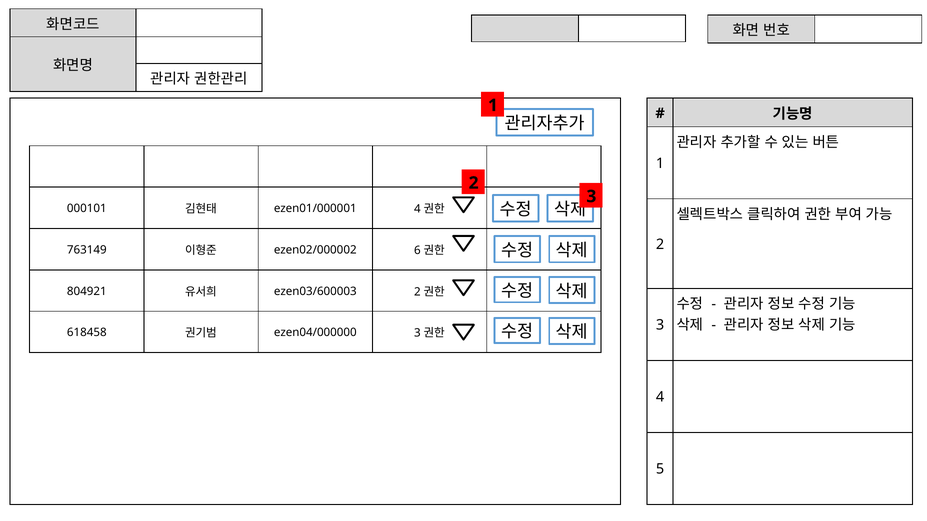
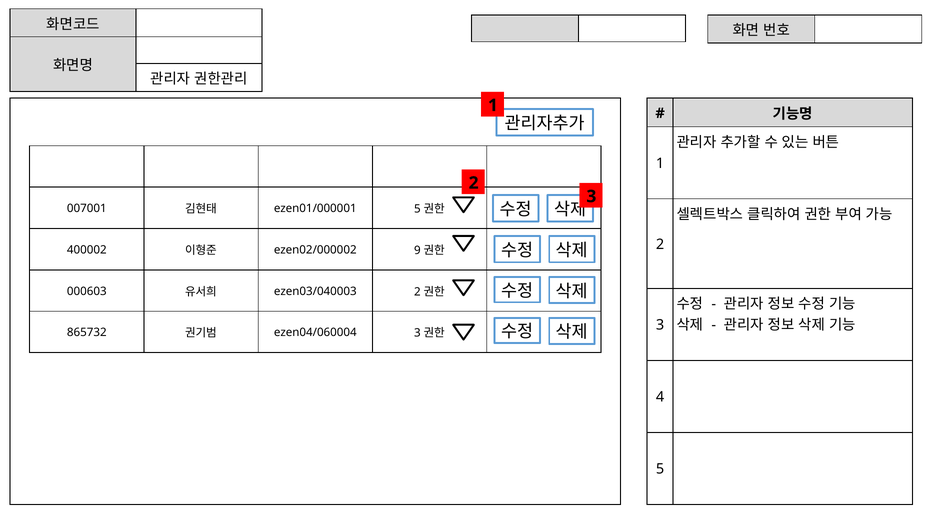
000101: 000101 -> 007001 (87, 209)
ezen01/000001 4: 4 -> 5 (417, 209)
763149: 763149 -> 400002 (87, 250)
6: 6 -> 9 (417, 251)
804921: 804921 -> 000603 (87, 291)
ezen03/600003: ezen03/600003 -> ezen03/040003 (315, 291)
618458: 618458 -> 865732 (87, 333)
ezen04/000000: ezen04/000000 -> ezen04/060004 (315, 333)
